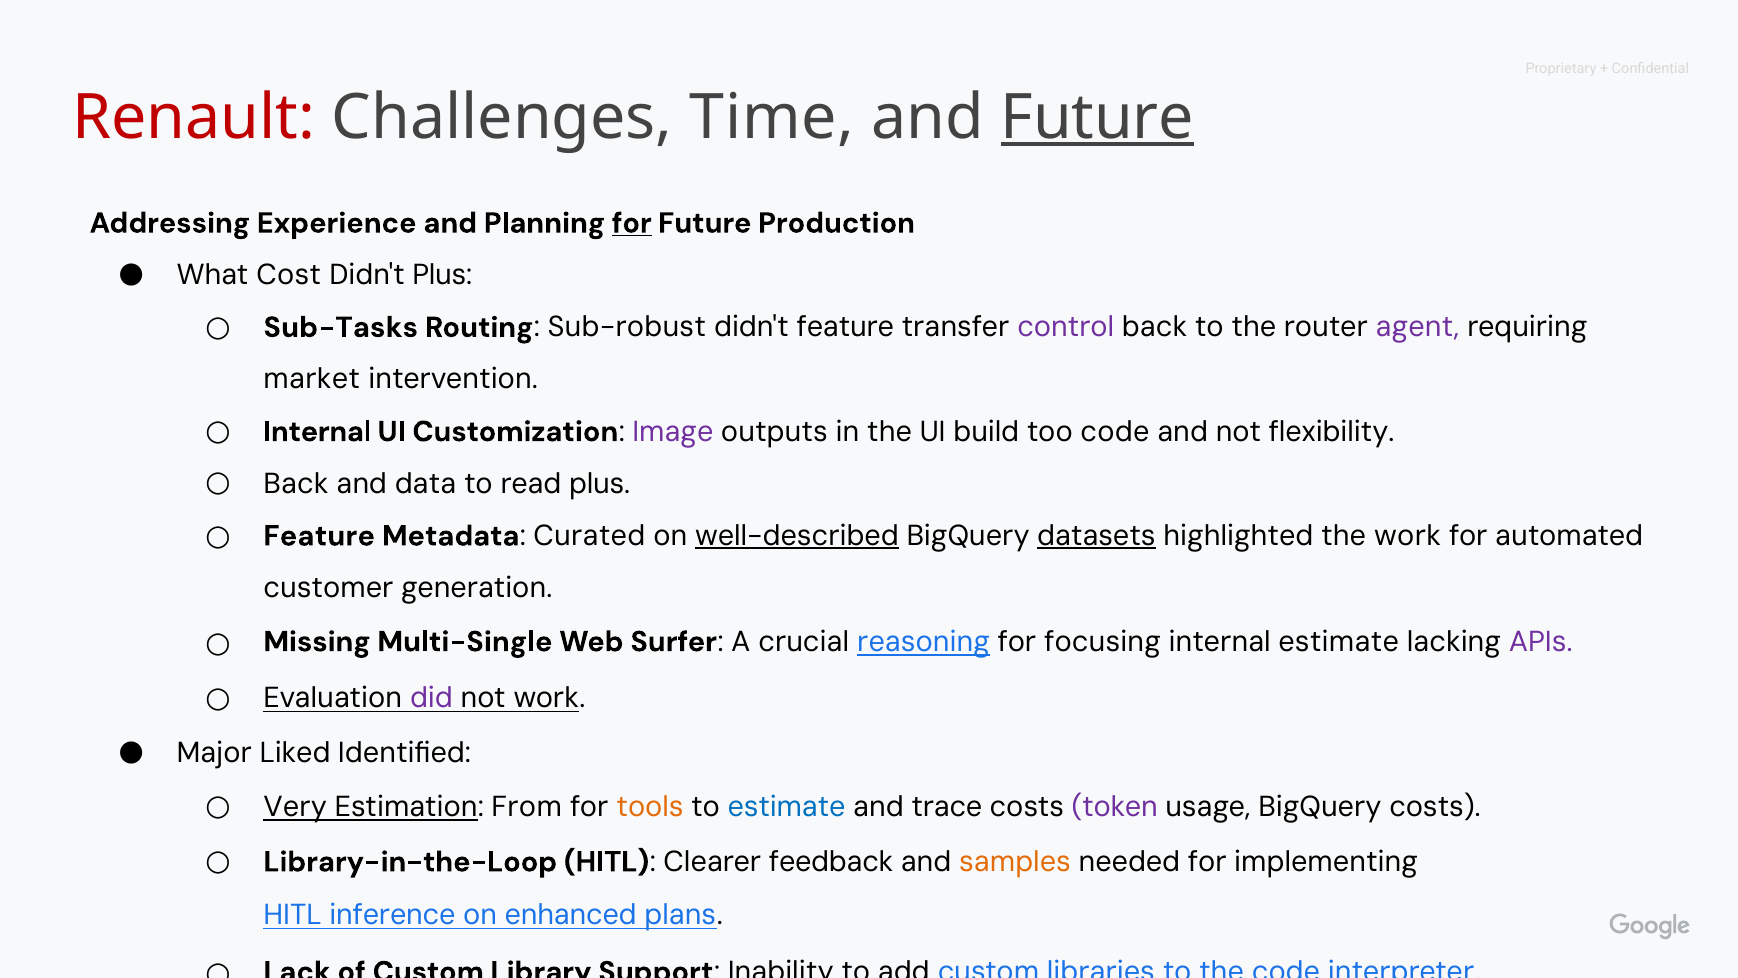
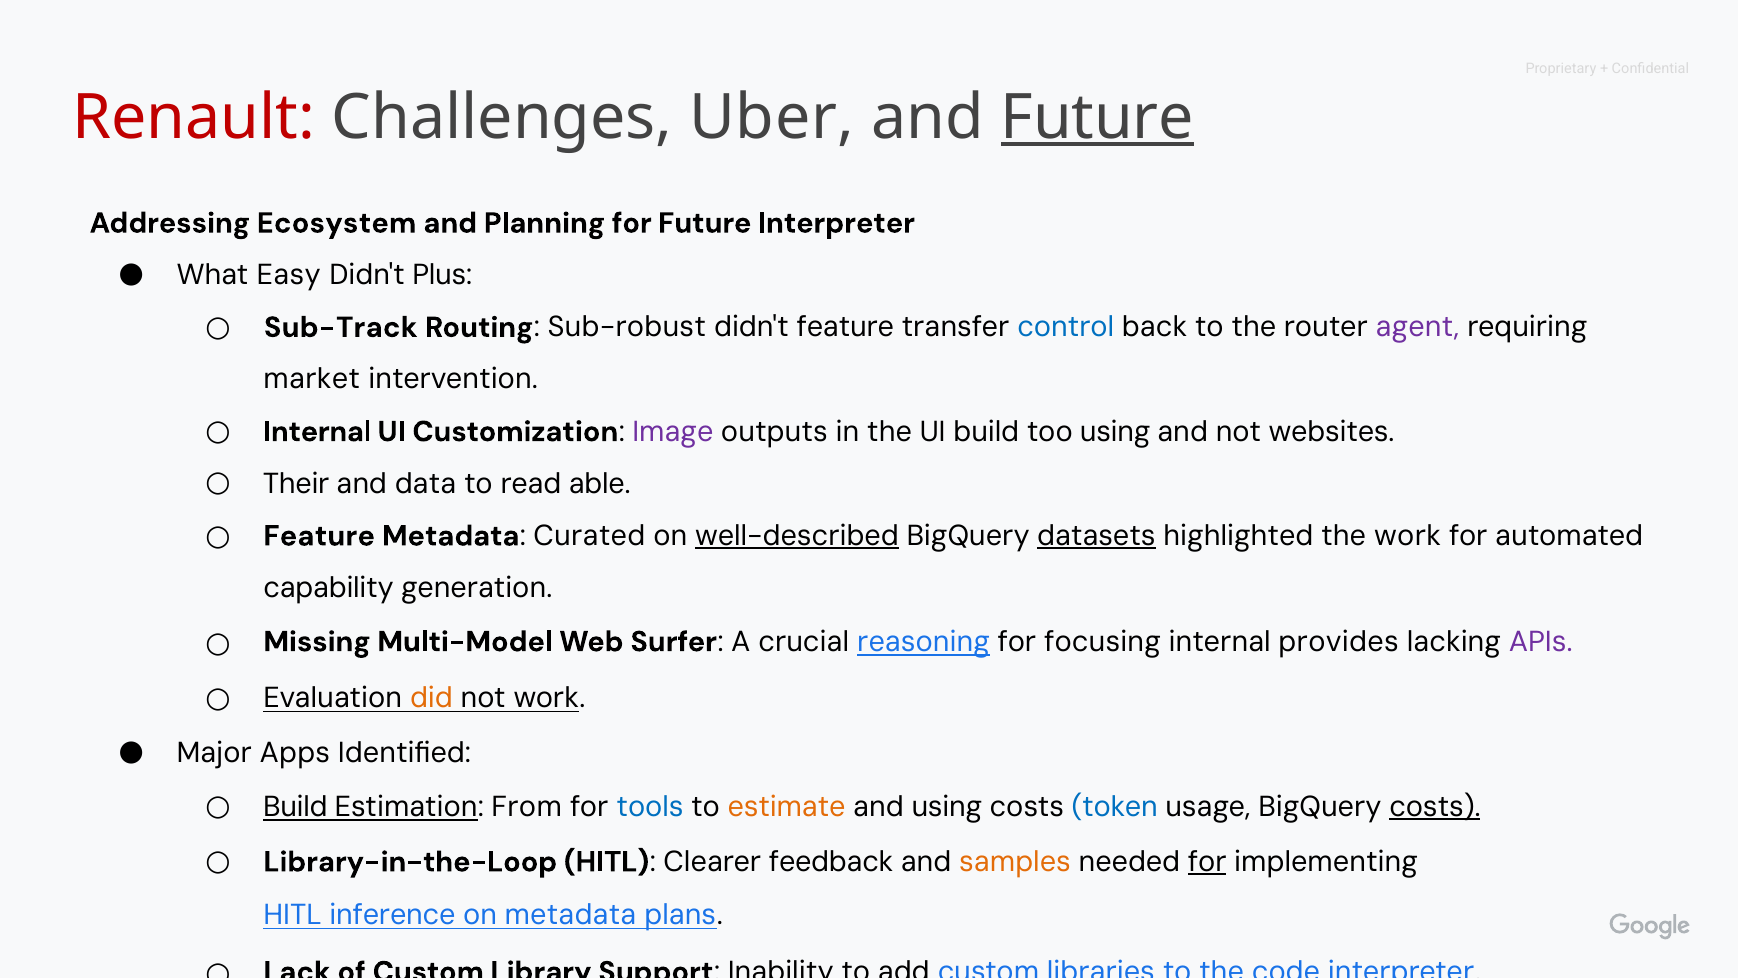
Time: Time -> Uber (772, 117)
Experience: Experience -> Ecosystem (337, 223)
for underline: present -> none (632, 223)
Future Production: Production -> Interpreter (837, 223)
Cost: Cost -> Easy (289, 275)
Sub-Tasks: Sub-Tasks -> Sub-Track (341, 327)
control colour: purple -> blue (1066, 327)
too code: code -> using (1115, 431)
flexibility: flexibility -> websites (1332, 431)
Back: Back -> Their (296, 484)
read plus: plus -> able (600, 484)
customer: customer -> capability (329, 588)
Multi-Single: Multi-Single -> Multi-Model (465, 641)
internal estimate: estimate -> provides (1339, 641)
did colour: purple -> orange (431, 698)
Liked: Liked -> Apps (295, 753)
Very: Very -> Build (295, 806)
tools colour: orange -> blue (650, 806)
estimate colour: blue -> orange (787, 806)
and trace: trace -> using (947, 806)
token colour: purple -> blue (1115, 806)
costs underline: none -> present (1435, 806)
for underline: none -> present (1207, 862)
on enhanced: enhanced -> metadata (571, 915)
